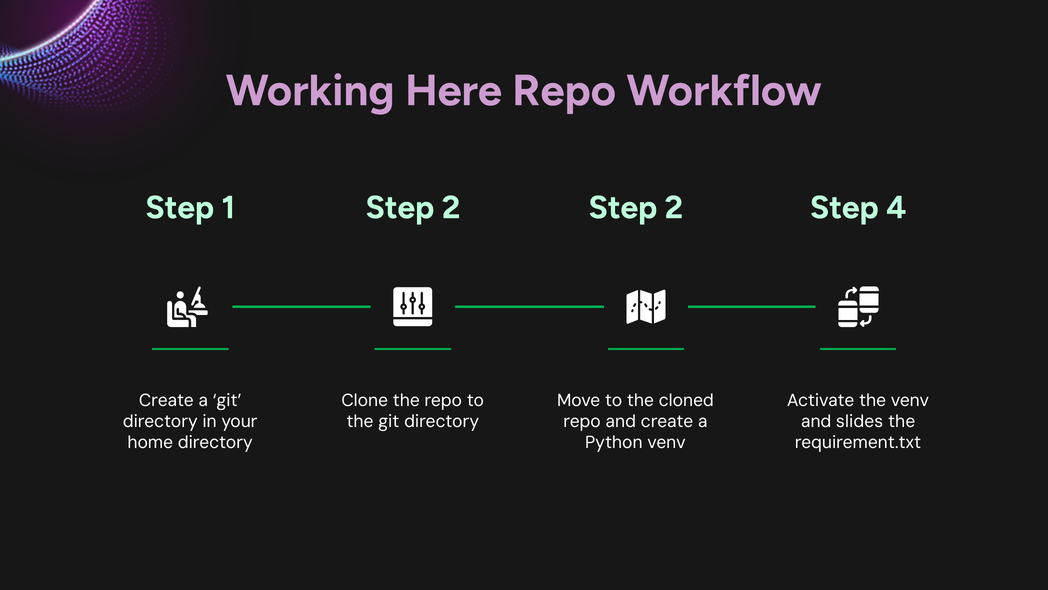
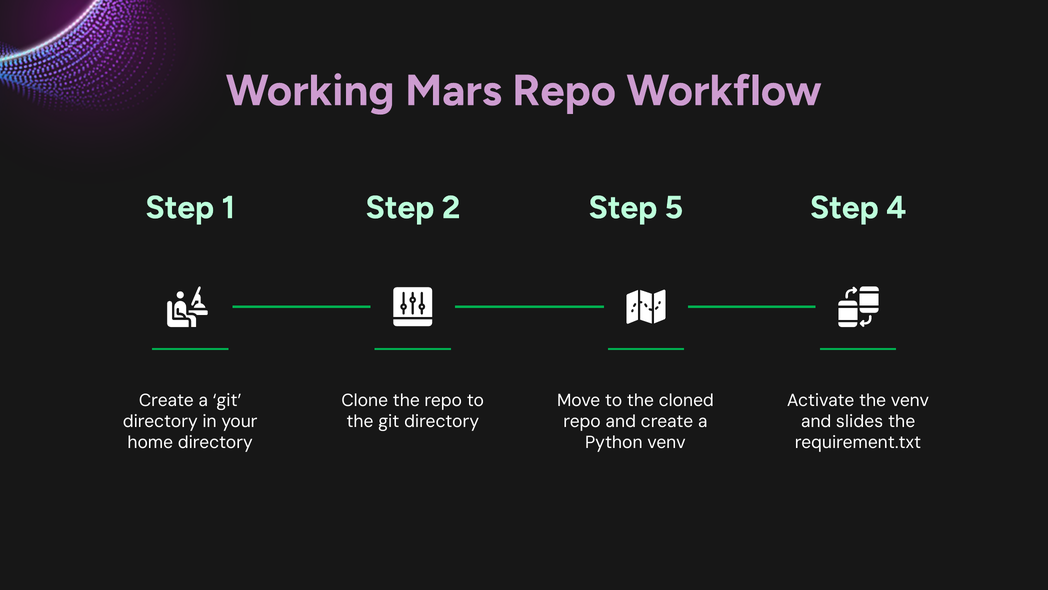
Here: Here -> Mars (453, 91)
2: 2 -> 5 (674, 207)
